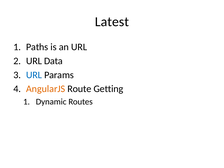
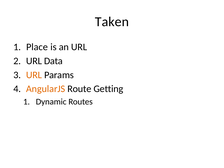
Latest: Latest -> Taken (112, 22)
Paths: Paths -> Place (37, 47)
URL colour: blue -> orange (34, 75)
